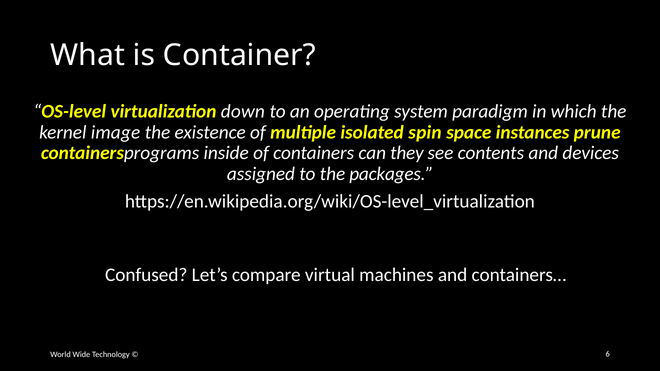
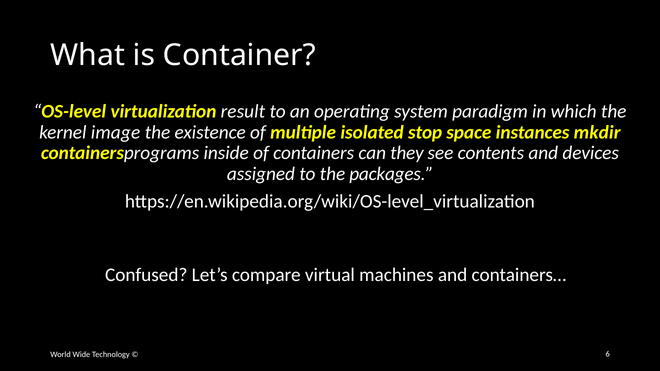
down: down -> result (243, 112)
spin: spin -> stop (425, 132)
prune: prune -> mkdir (597, 132)
